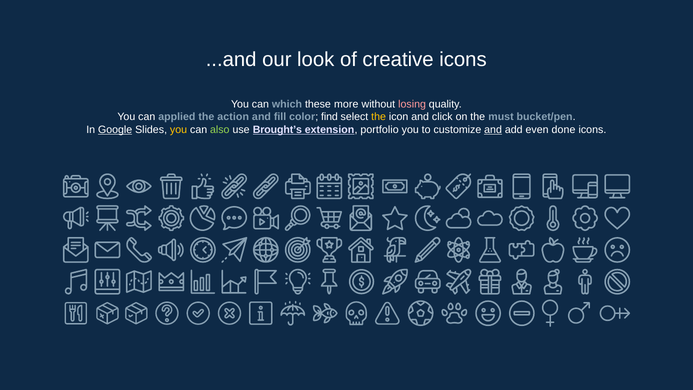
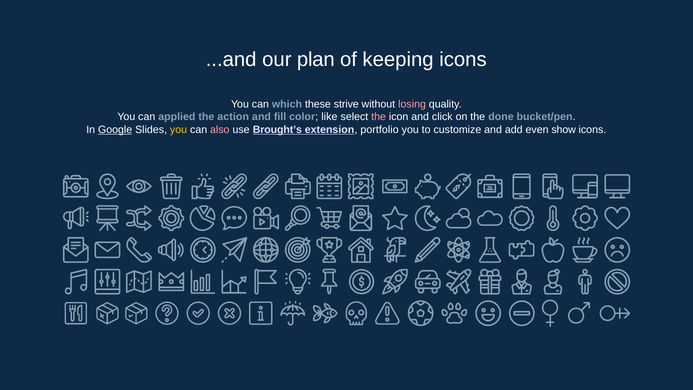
look: look -> plan (316, 59)
creative: creative -> keeping (398, 59)
more: more -> strive (346, 104)
find: find -> like (329, 117)
the colour: yellow -> pink (379, 117)
must: must -> done (501, 117)
also colour: light green -> pink (220, 130)
and underline: present -> none (493, 130)
done: done -> show (564, 130)
